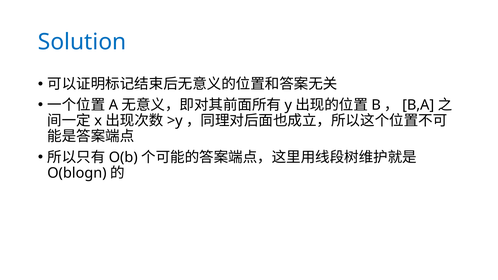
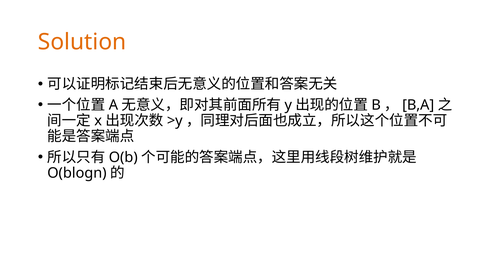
Solution colour: blue -> orange (82, 42)
